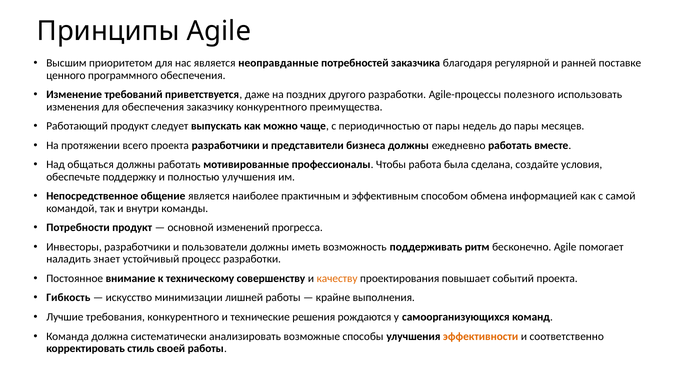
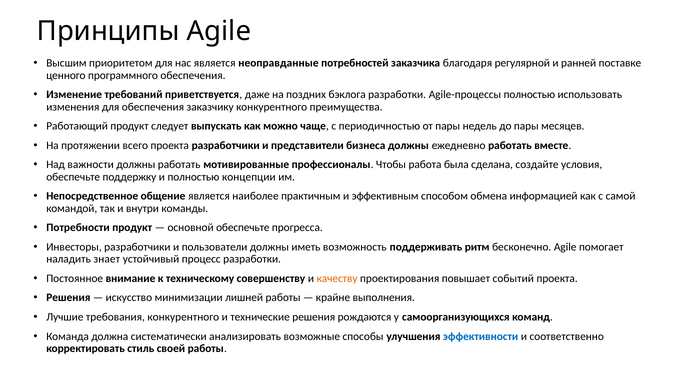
другого: другого -> бэклога (347, 95)
Agile-процессы полезного: полезного -> полностью (529, 95)
общаться: общаться -> важности (91, 165)
полностью улучшения: улучшения -> концепции (249, 177)
основной изменений: изменений -> обеспечьте (243, 228)
Гибкость: Гибкость -> Решения (68, 298)
эффективности colour: orange -> blue (481, 336)
